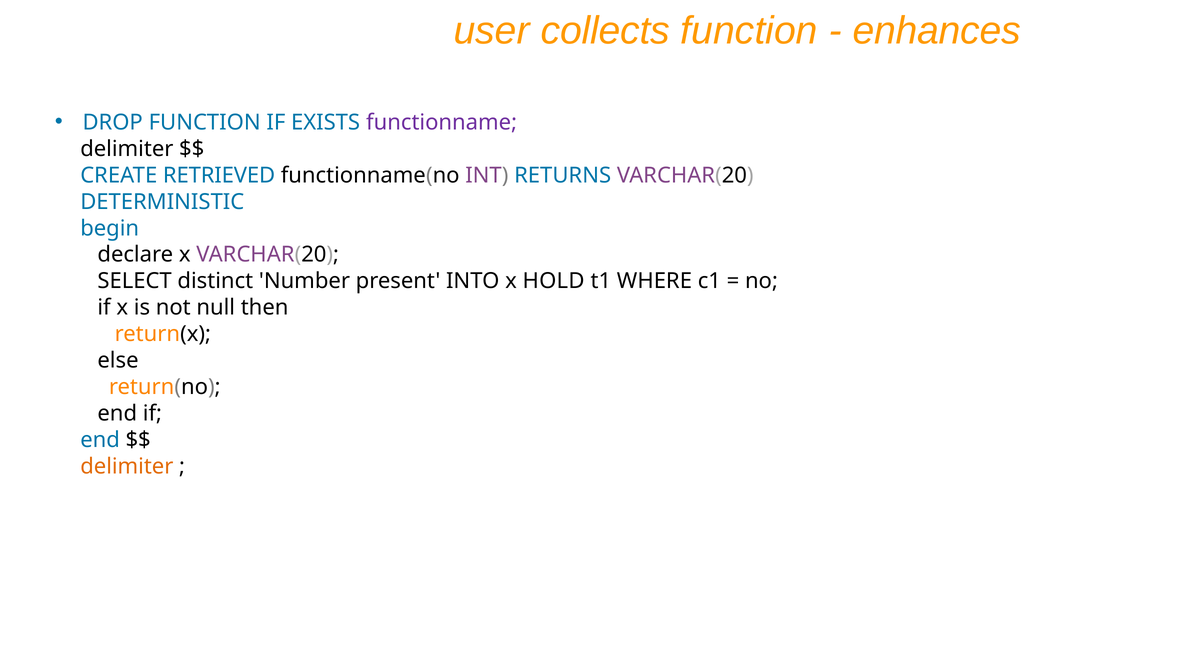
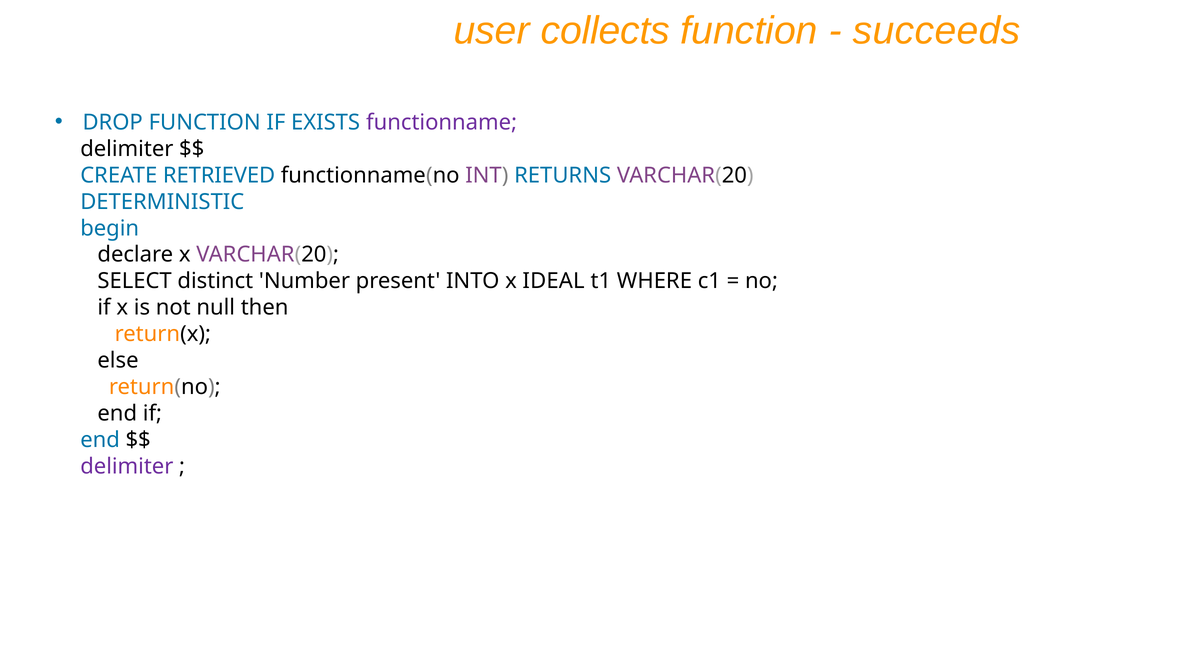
enhances: enhances -> succeeds (937, 31)
HOLD: HOLD -> IDEAL (554, 281)
delimiter colour: orange -> purple (127, 467)
